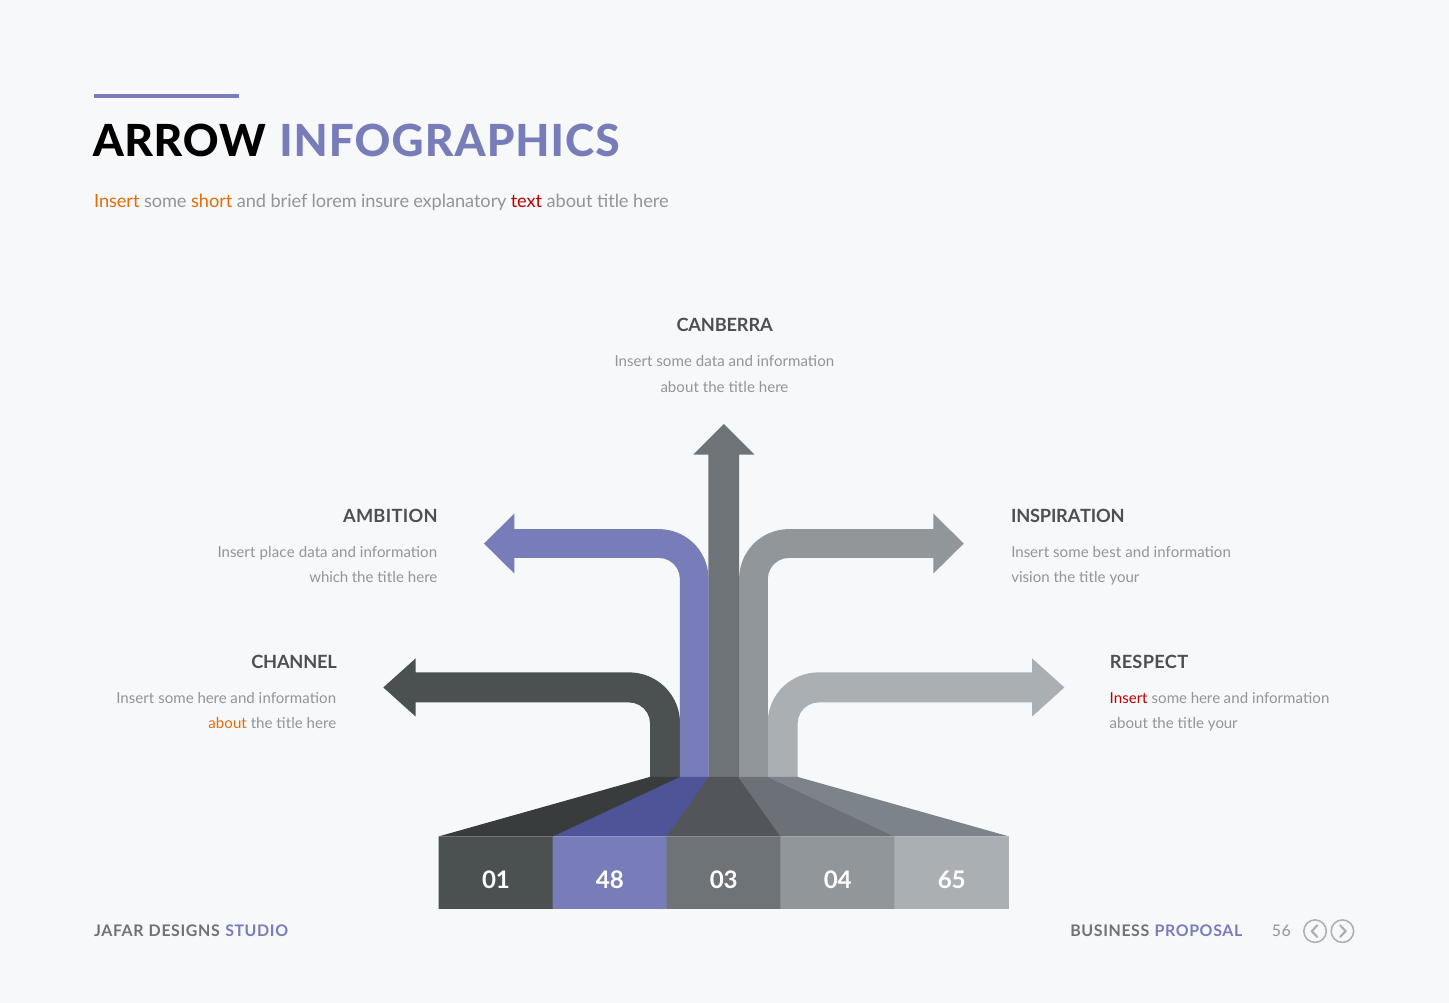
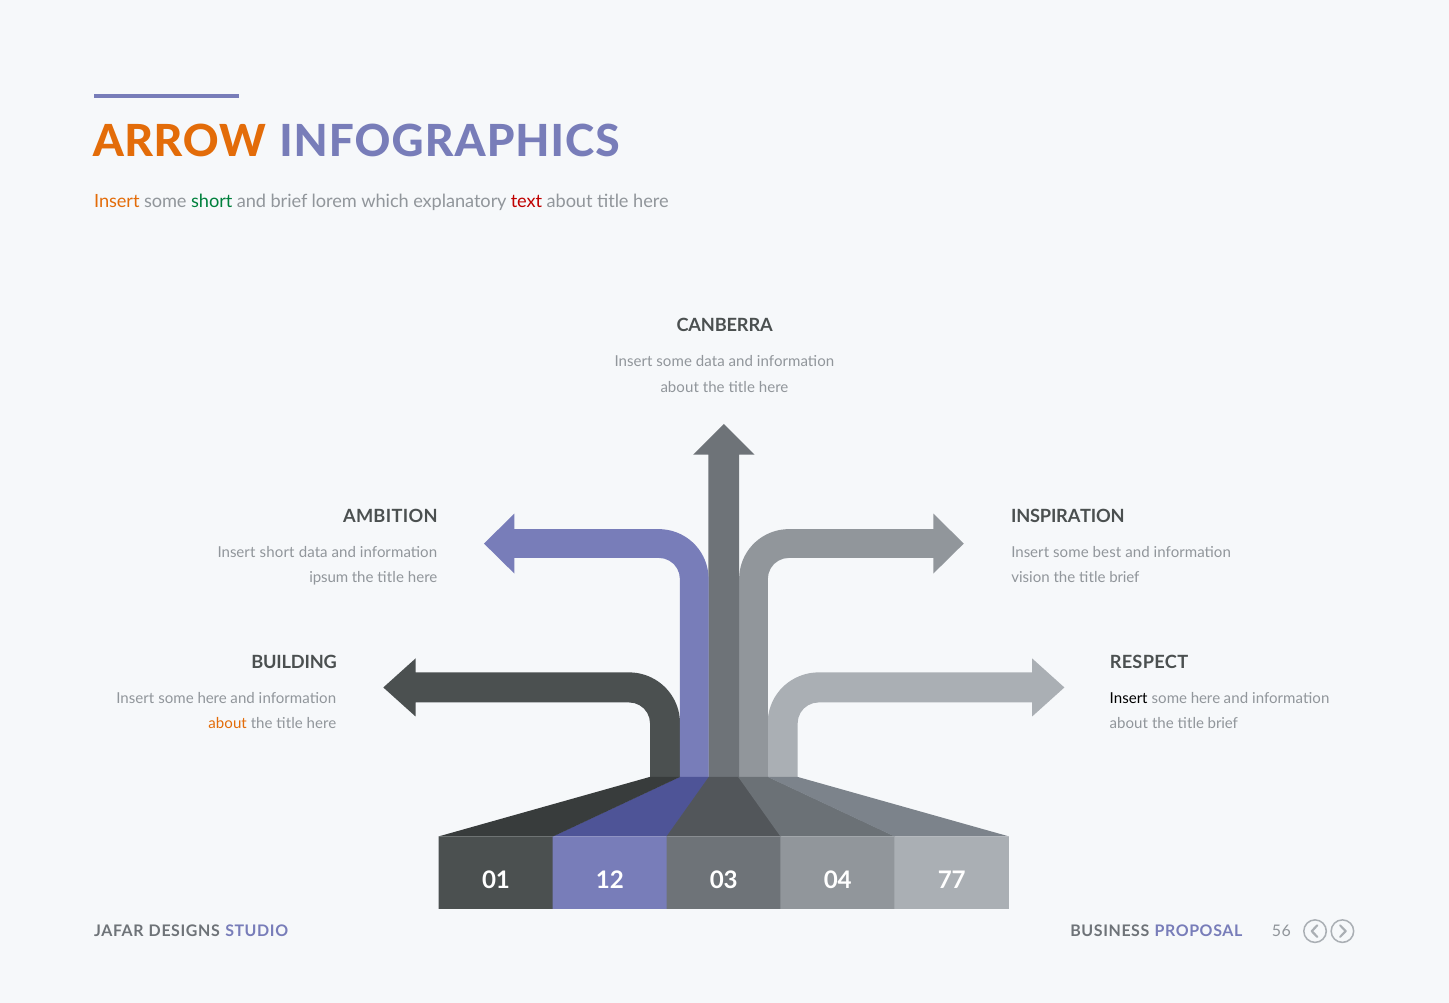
ARROW colour: black -> orange (179, 142)
short colour: orange -> green (212, 202)
insure: insure -> which (385, 202)
Insert place: place -> short (277, 553)
which: which -> ipsum (329, 578)
your: your -> brief (1124, 578)
CHANNEL: CHANNEL -> BUILDING (294, 662)
Insert colour: red -> black (1129, 698)
about the title your: your -> brief (1223, 724)
48: 48 -> 12 (610, 881)
65: 65 -> 77 (952, 881)
